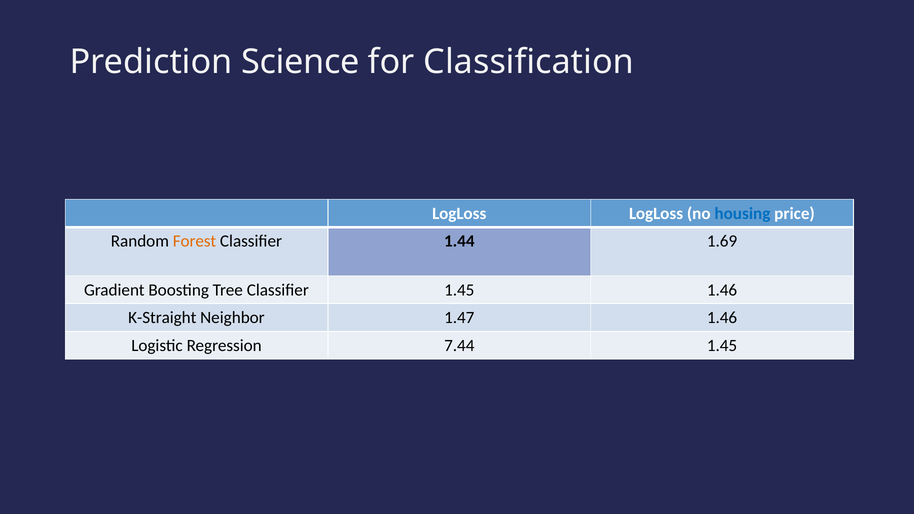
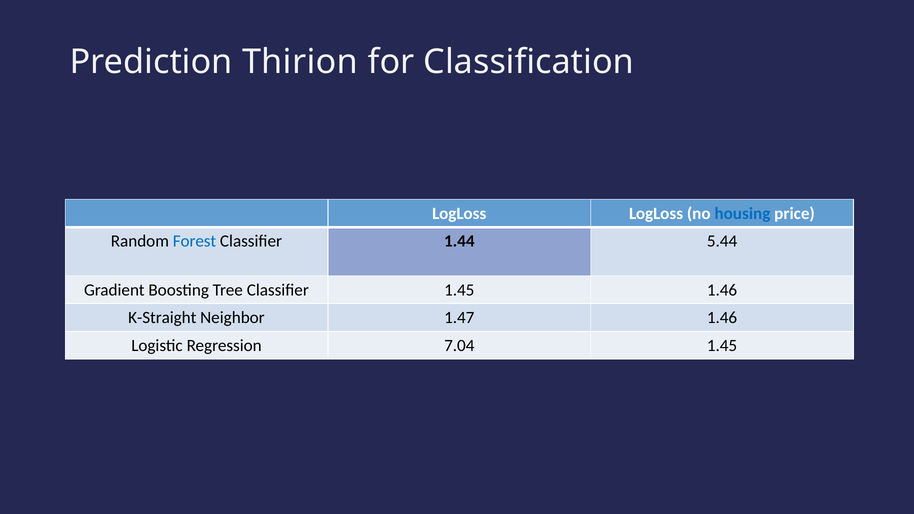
Science: Science -> Thirion (300, 62)
Forest colour: orange -> blue (194, 241)
1.69: 1.69 -> 5.44 (722, 241)
7.44: 7.44 -> 7.04 (459, 346)
